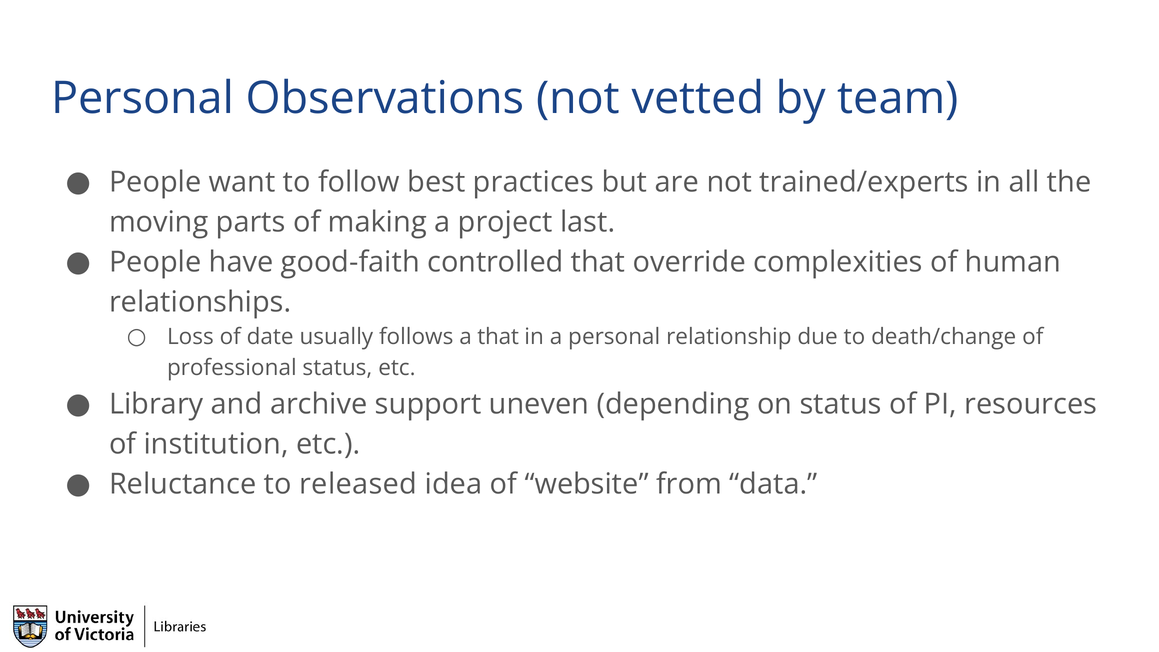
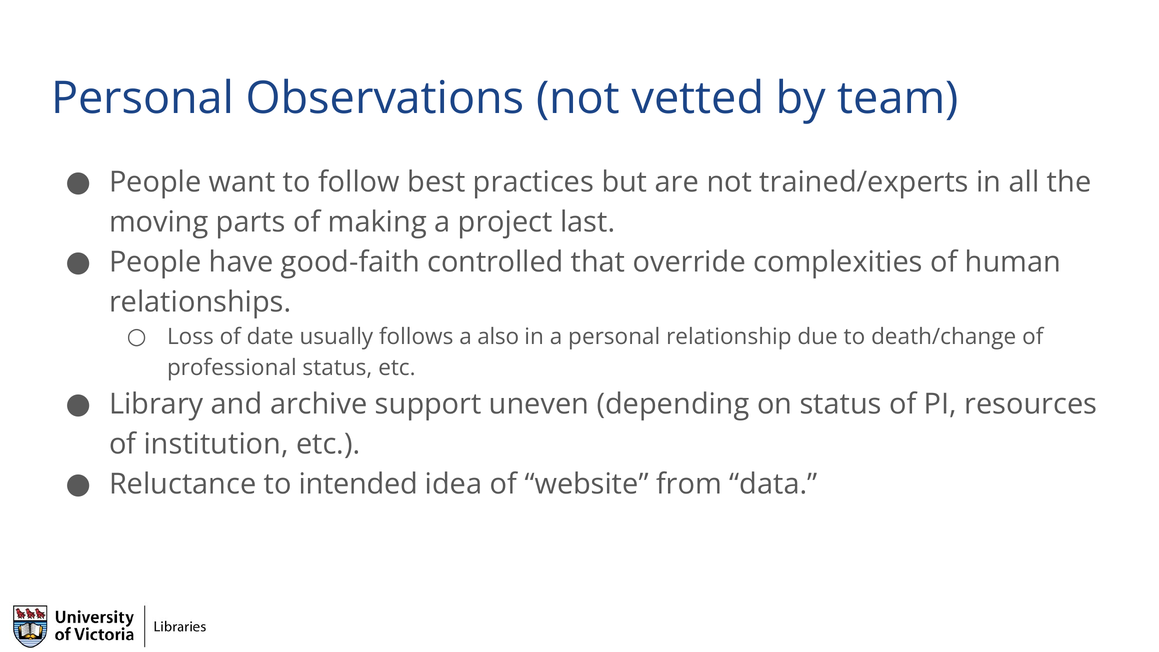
a that: that -> also (498, 337)
released: released -> intended (358, 484)
